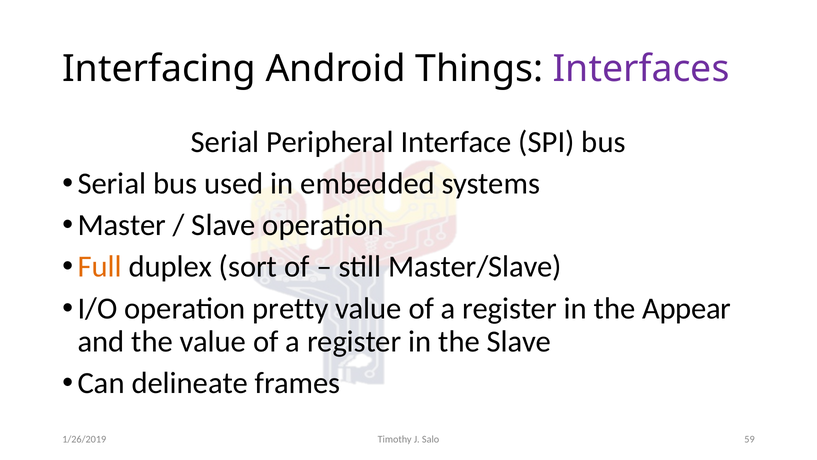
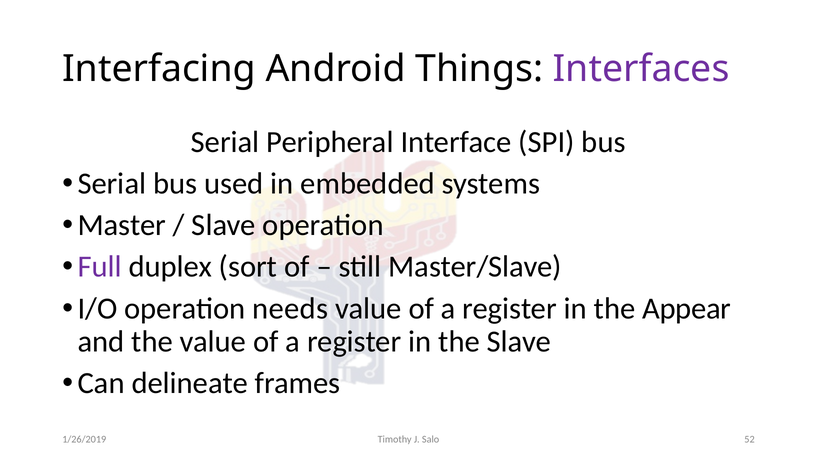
Full colour: orange -> purple (100, 267)
pretty: pretty -> needs (290, 308)
59: 59 -> 52 (750, 439)
